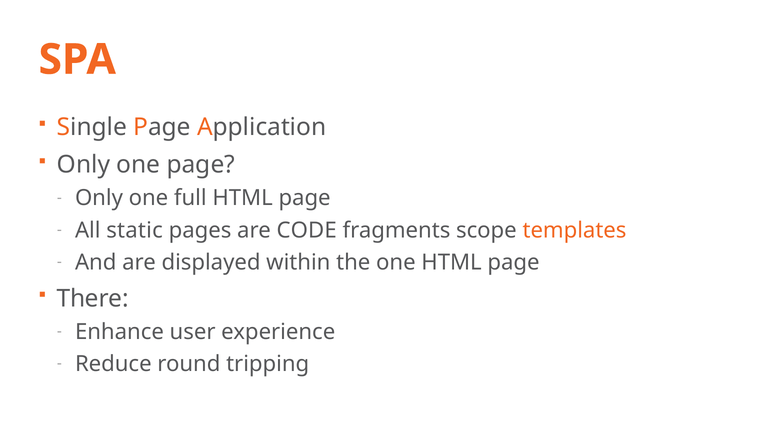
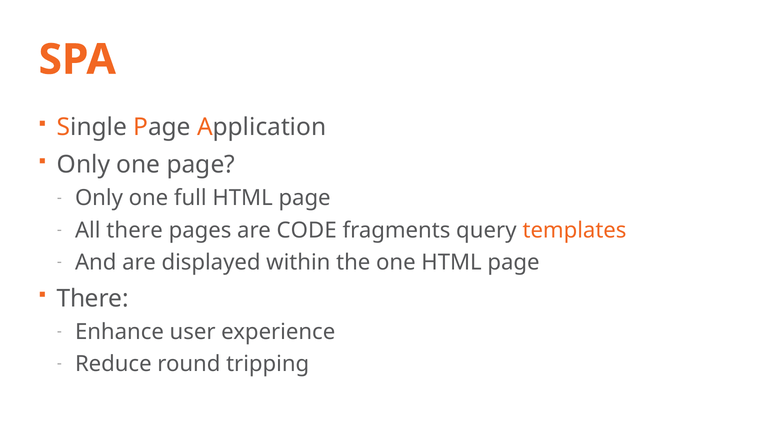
All static: static -> there (135, 230)
scope: scope -> query (486, 230)
